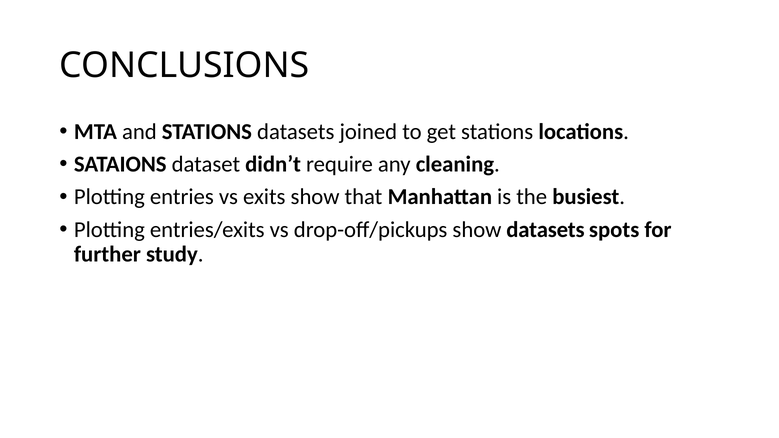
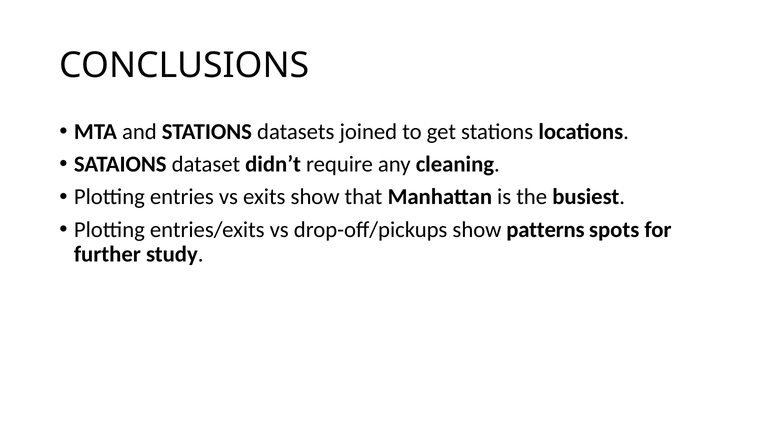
show datasets: datasets -> patterns (545, 230)
